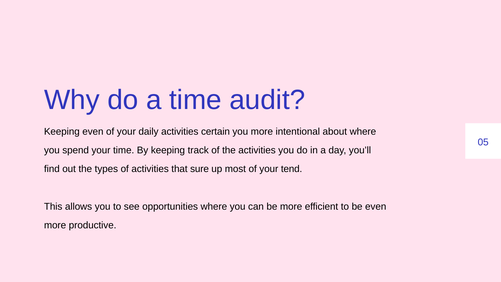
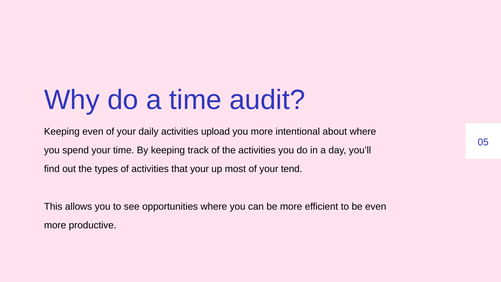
certain: certain -> upload (215, 132)
that sure: sure -> your (200, 169)
